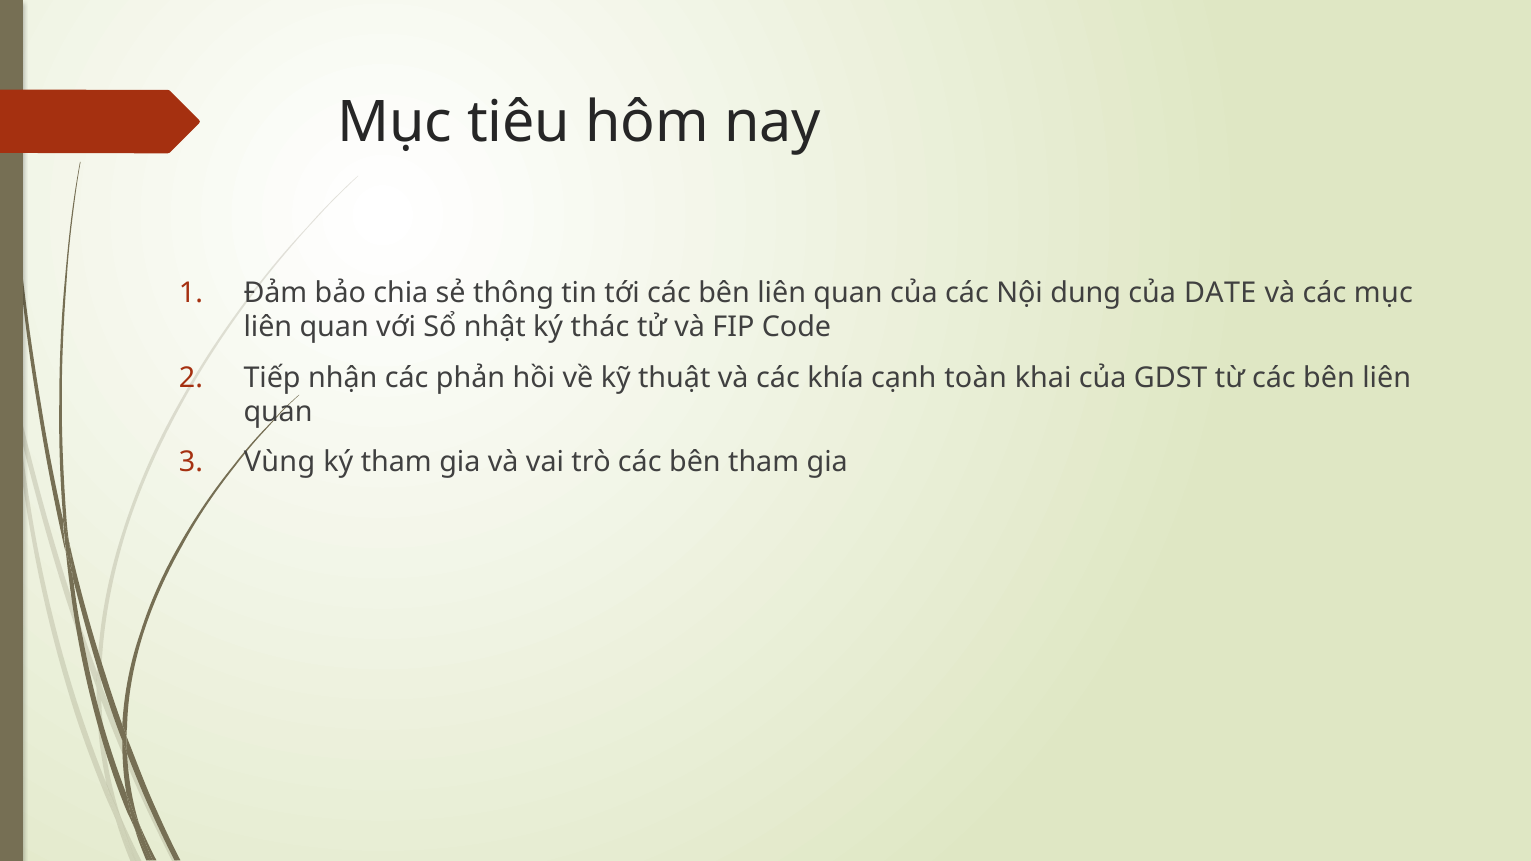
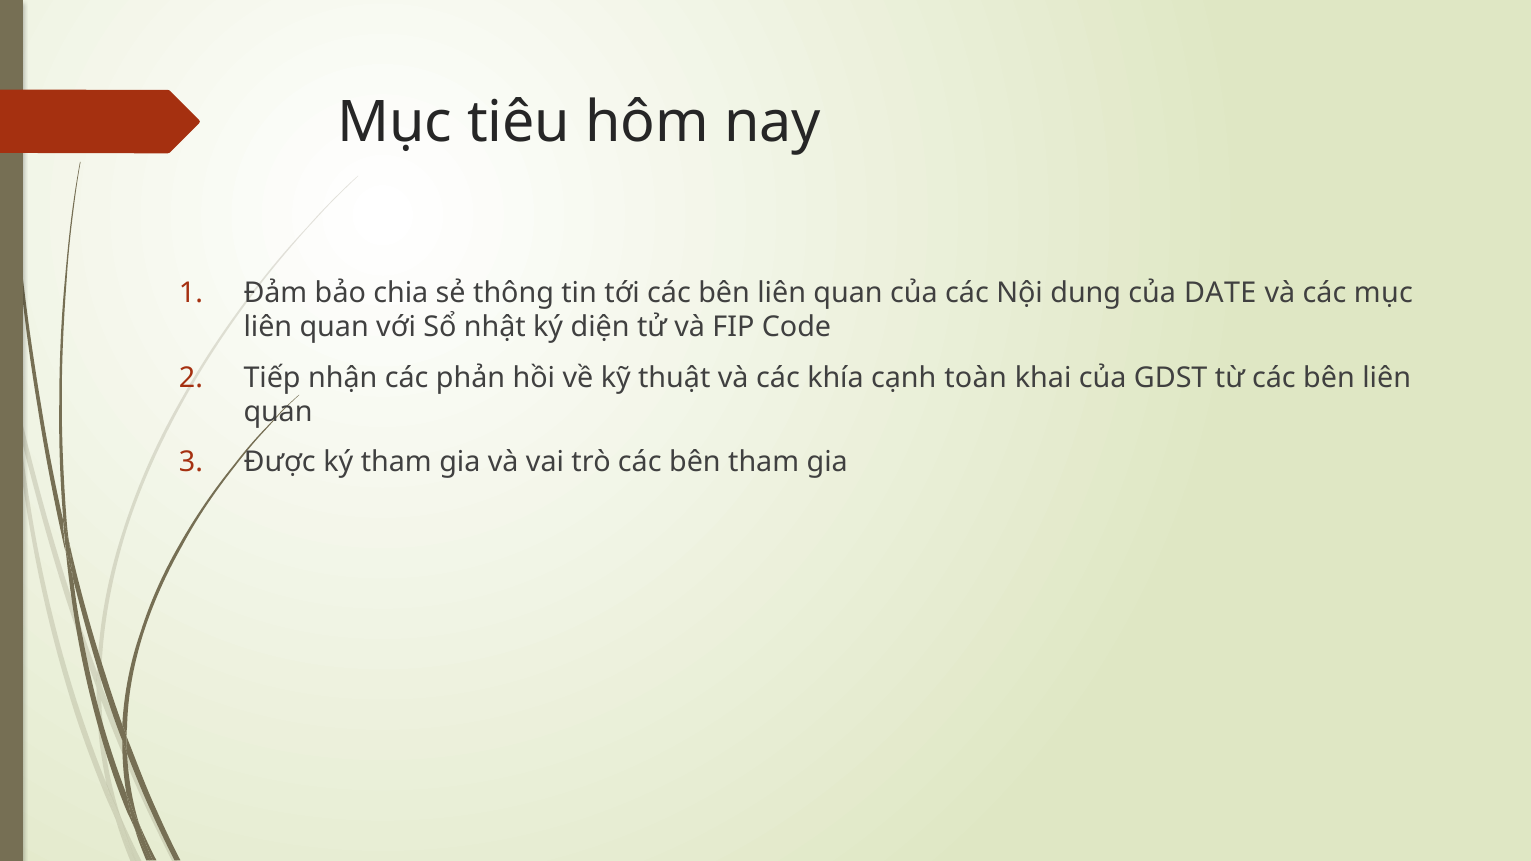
thác: thác -> diện (600, 327)
Vùng: Vùng -> Được (280, 463)
